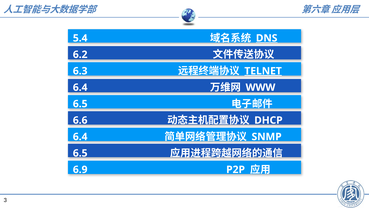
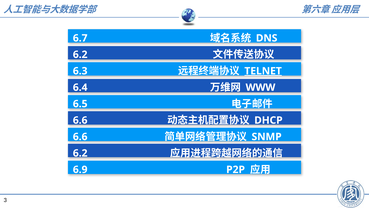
5.4: 5.4 -> 6.7 (80, 38)
DNS underline: present -> none (267, 38)
6.4: 6.4 -> 6.6 (80, 136)
6.5: 6.5 -> 6.2 (80, 153)
